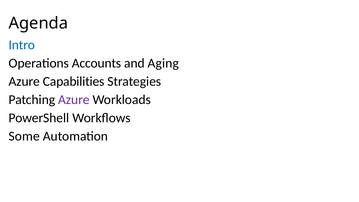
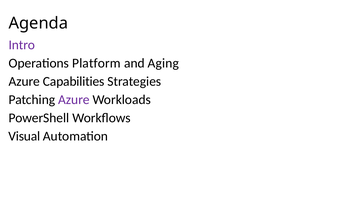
Intro colour: blue -> purple (22, 45)
Accounts: Accounts -> Platform (96, 63)
Some: Some -> Visual (24, 136)
